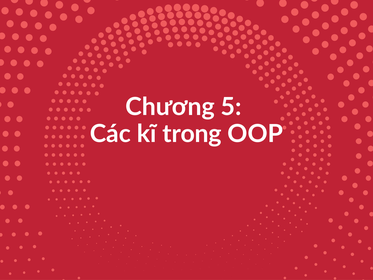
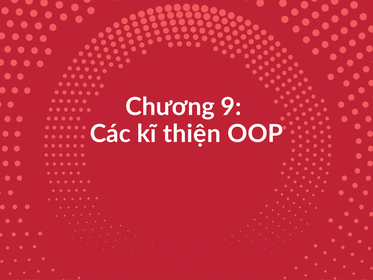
5: 5 -> 9 (231, 107)
trong: trong -> thiện (192, 134)
